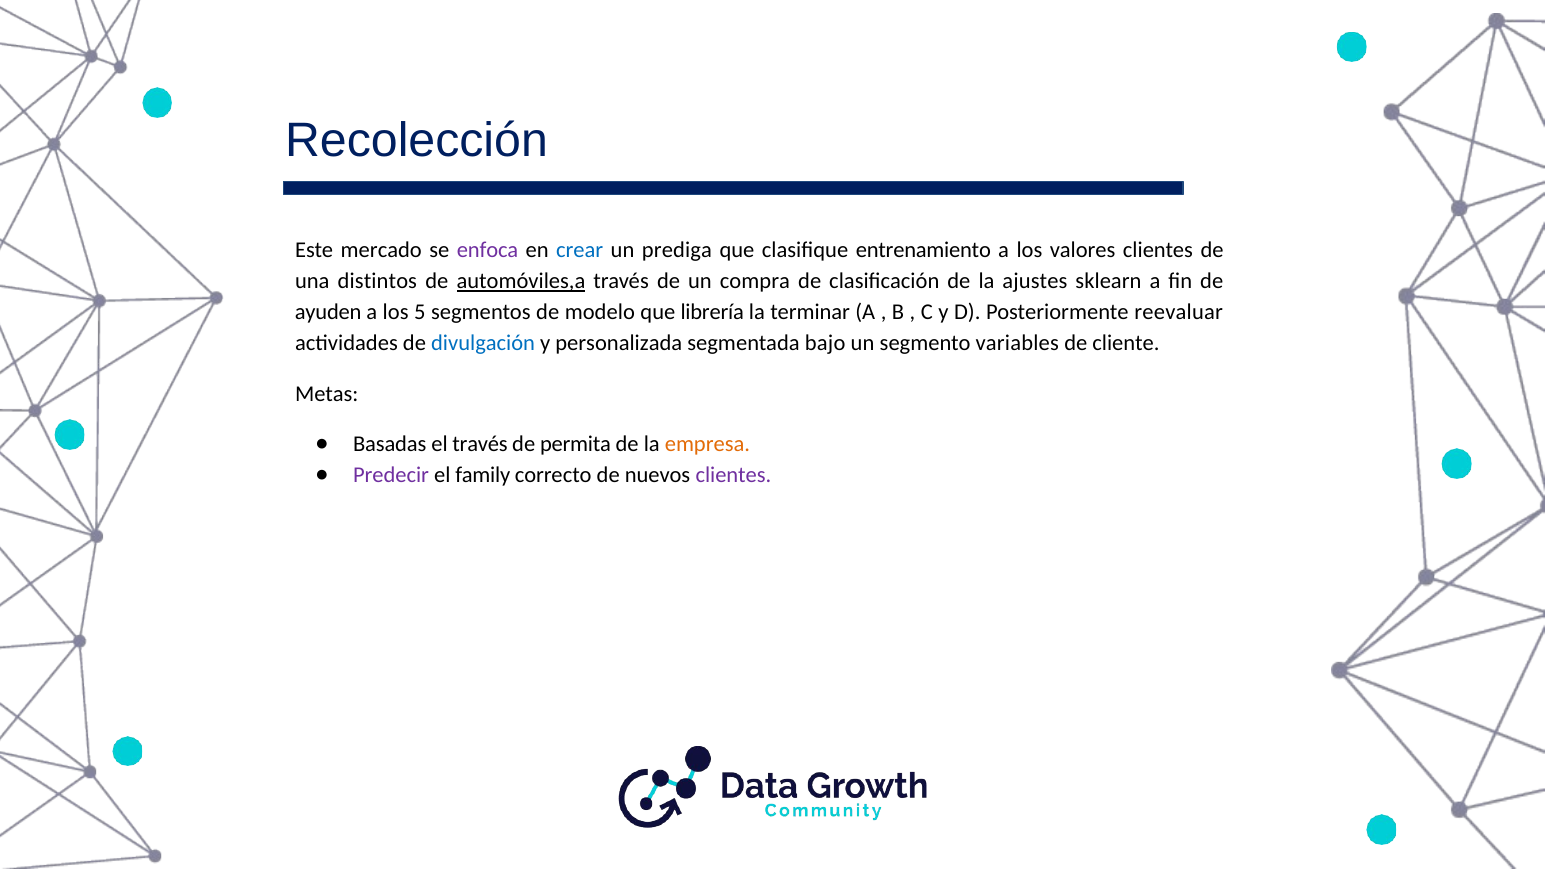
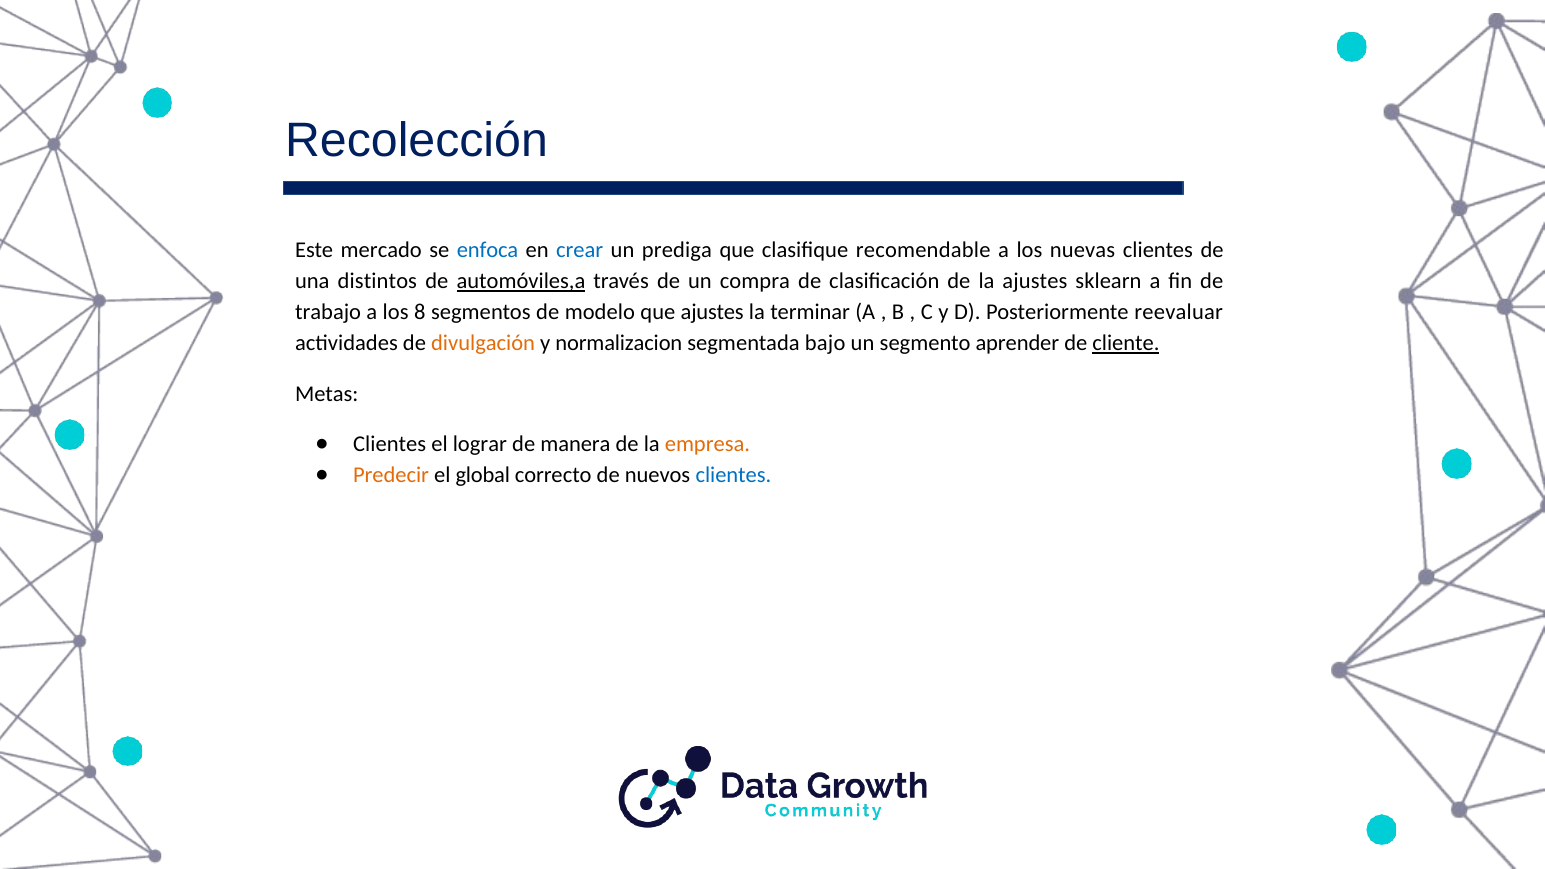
enfoca colour: purple -> blue (488, 250)
entrenamiento: entrenamiento -> recomendable (923, 250)
valores: valores -> nuevas (1083, 250)
ayuden: ayuden -> trabajo (328, 312)
5: 5 -> 8 (420, 312)
que librería: librería -> ajustes (712, 312)
divulgación colour: blue -> orange (483, 343)
personalizada: personalizada -> normalizacion (619, 343)
variables: variables -> aprender (1017, 343)
cliente underline: none -> present (1126, 343)
Basadas: Basadas -> Clientes (390, 444)
el través: través -> lograr (480, 444)
permita: permita -> manera (575, 444)
Predecir colour: purple -> orange (391, 475)
family: family -> global (483, 475)
clientes colour: purple -> blue (733, 475)
